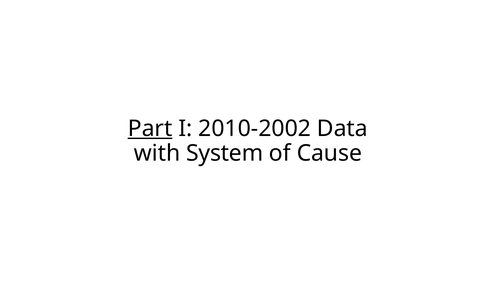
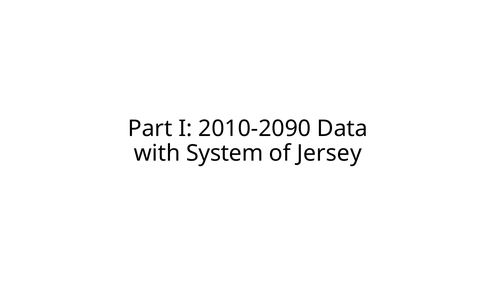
Part underline: present -> none (150, 129)
2010-2002: 2010-2002 -> 2010-2090 (255, 129)
Cause: Cause -> Jersey (329, 153)
